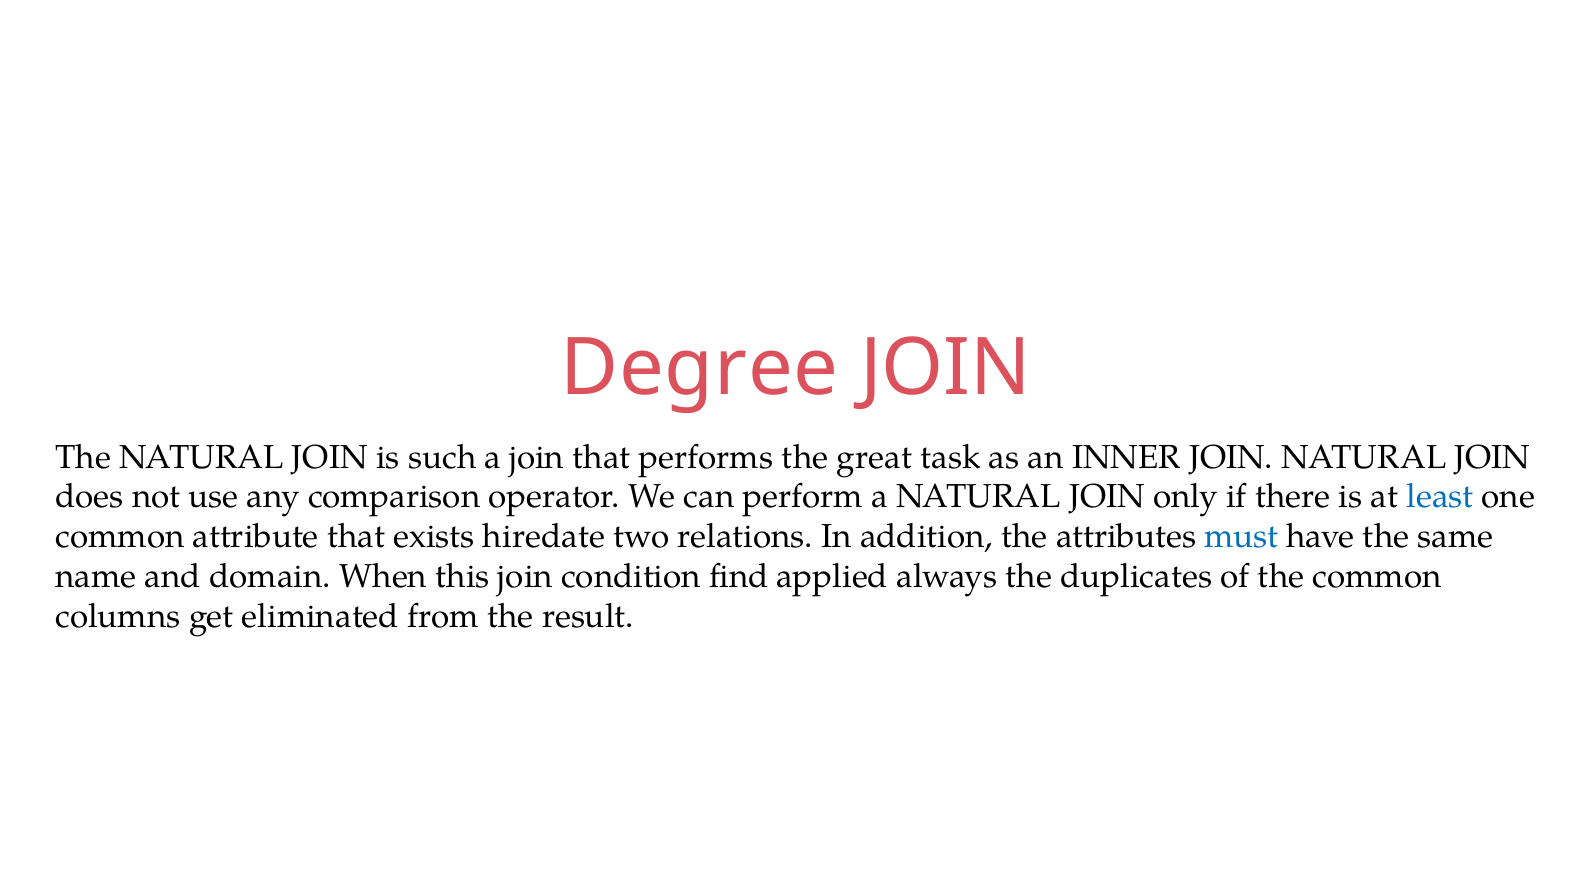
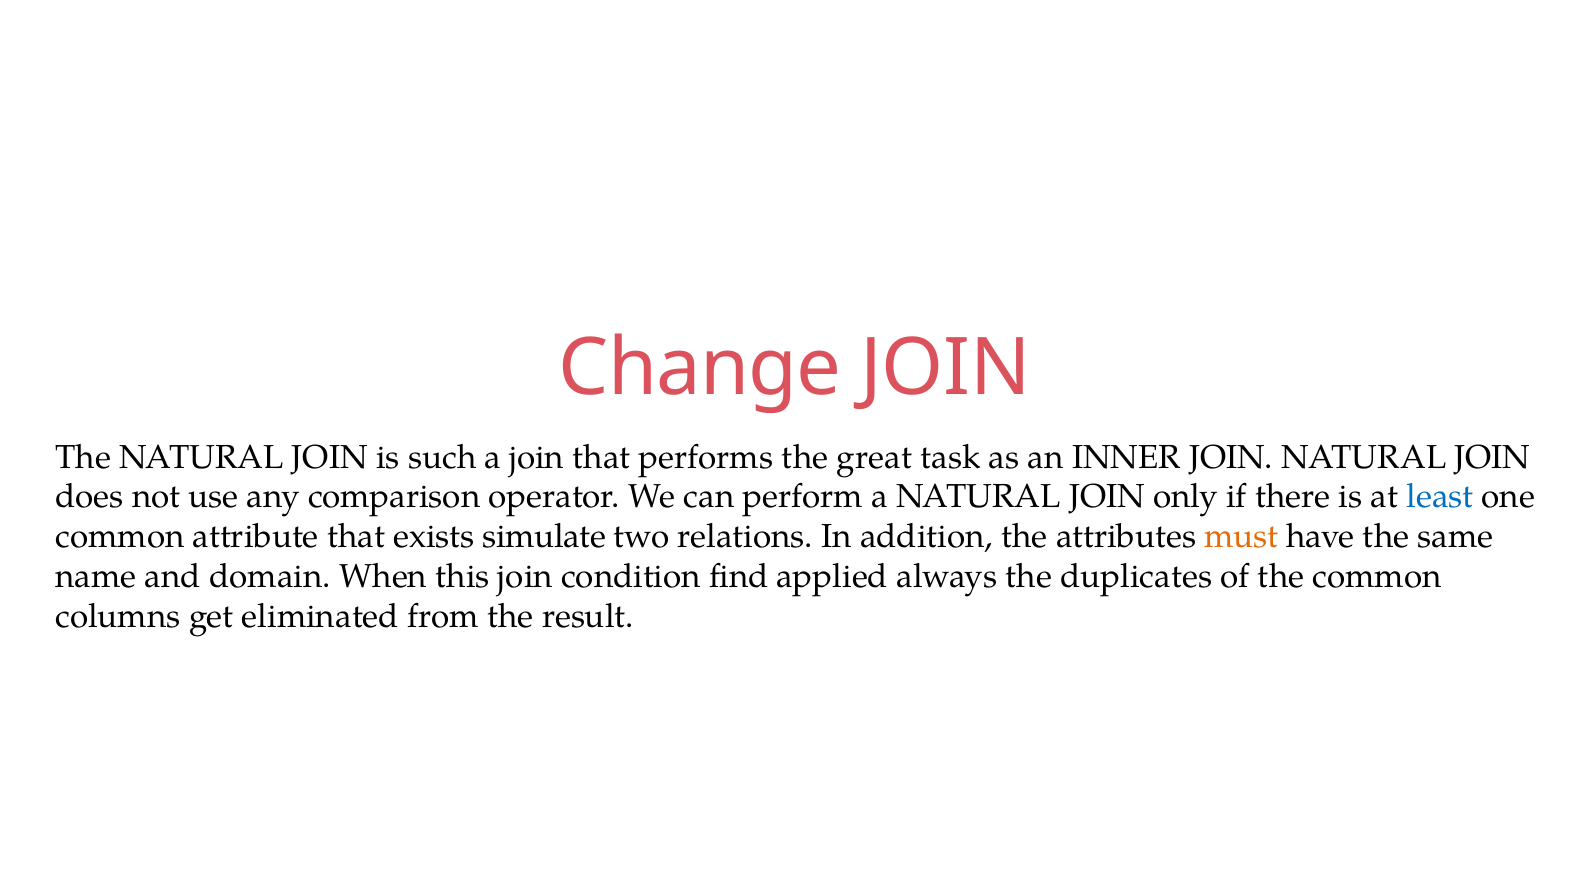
Degree: Degree -> Change (700, 368)
hiredate: hiredate -> simulate (544, 537)
must colour: blue -> orange (1241, 537)
